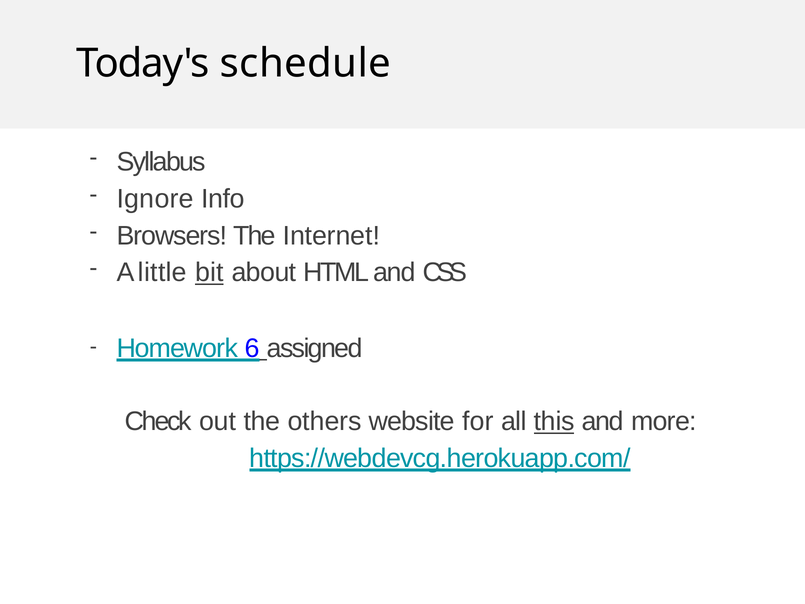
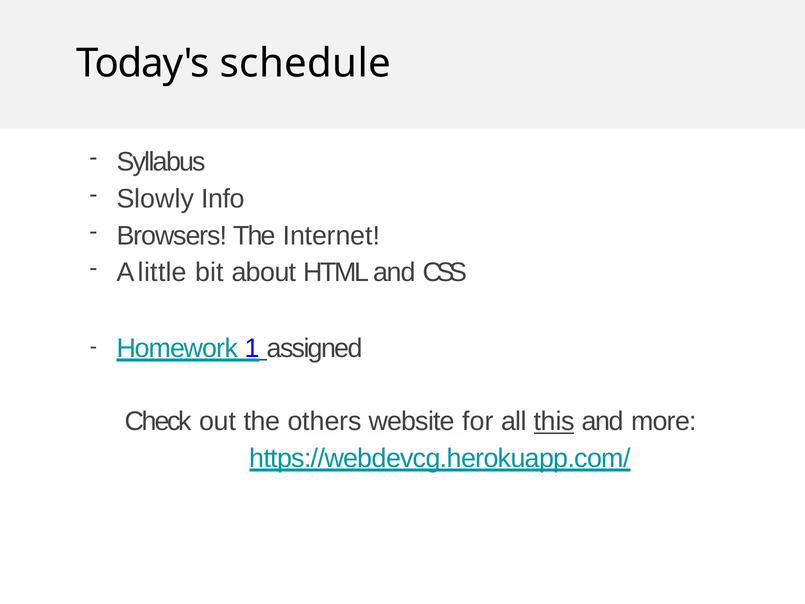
Ignore: Ignore -> Slowly (155, 199)
bit underline: present -> none (209, 272)
6: 6 -> 1 (252, 348)
